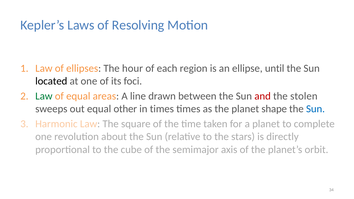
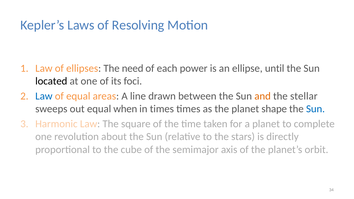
hour: hour -> need (133, 68)
region: region -> power (194, 68)
Law colour: green -> blue (44, 96)
and colour: red -> orange (263, 96)
stolen: stolen -> stellar (304, 96)
other: other -> when (125, 109)
